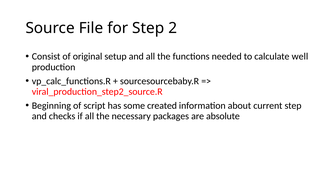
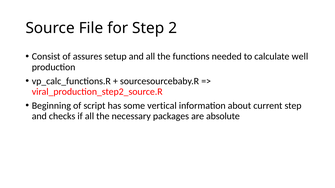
original: original -> assures (88, 57)
created: created -> vertical (162, 106)
